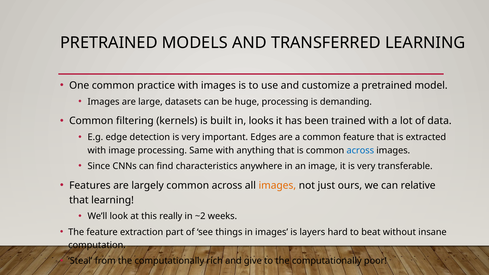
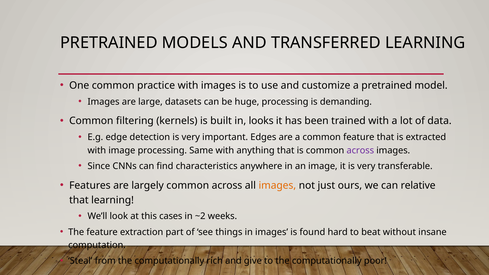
across colour: blue -> purple (360, 150)
really: really -> cases (171, 216)
layers: layers -> found (312, 232)
